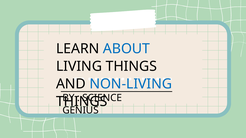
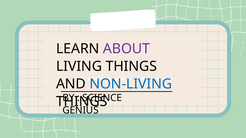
ABOUT colour: blue -> purple (126, 49)
